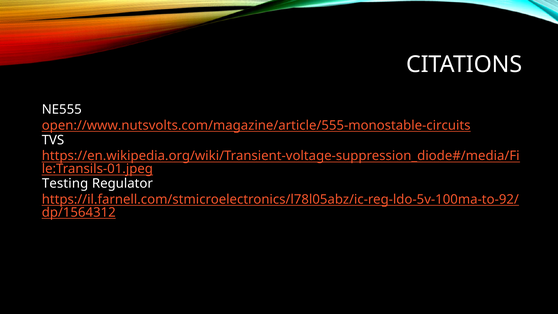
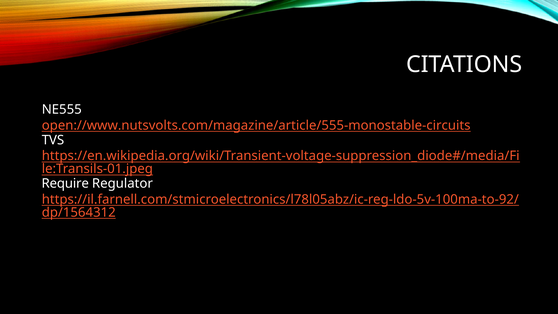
Testing: Testing -> Require (65, 184)
